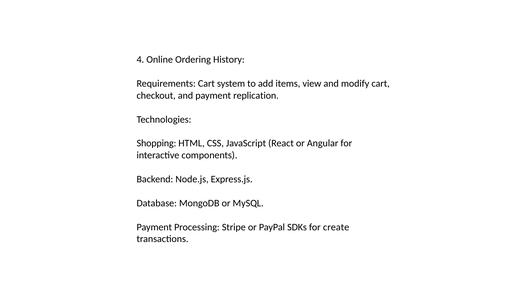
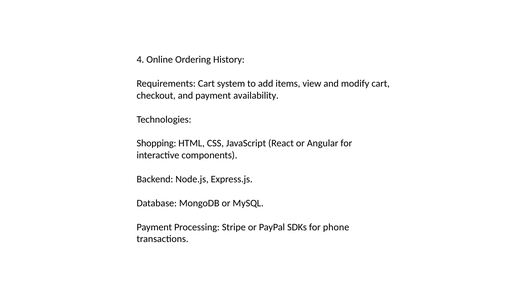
replication: replication -> availability (256, 95)
create: create -> phone (336, 227)
